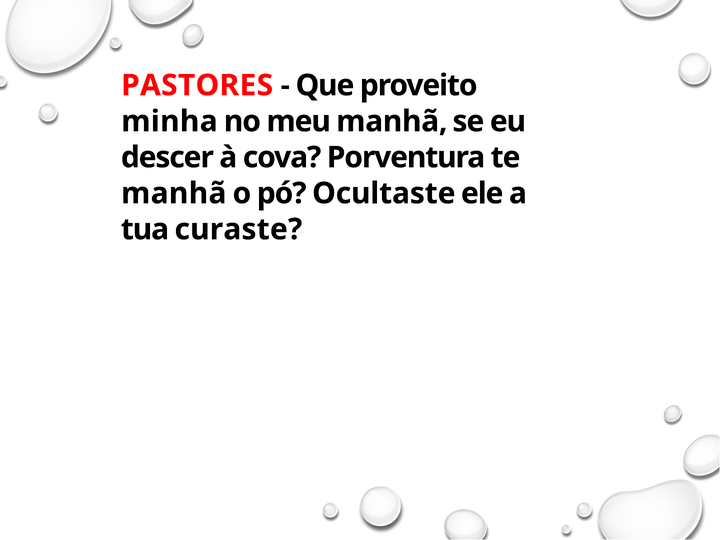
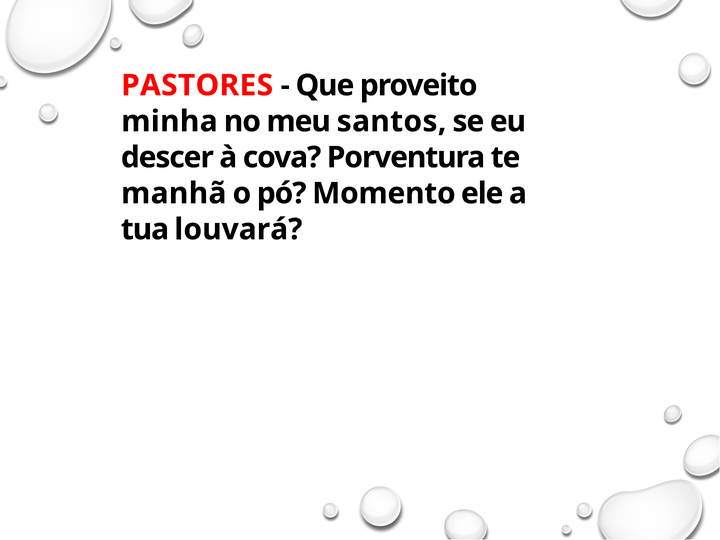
meu manhã: manhã -> santos (392, 121)
Ocultaste: Ocultaste -> Momento (384, 193)
curaste: curaste -> louvará (238, 229)
